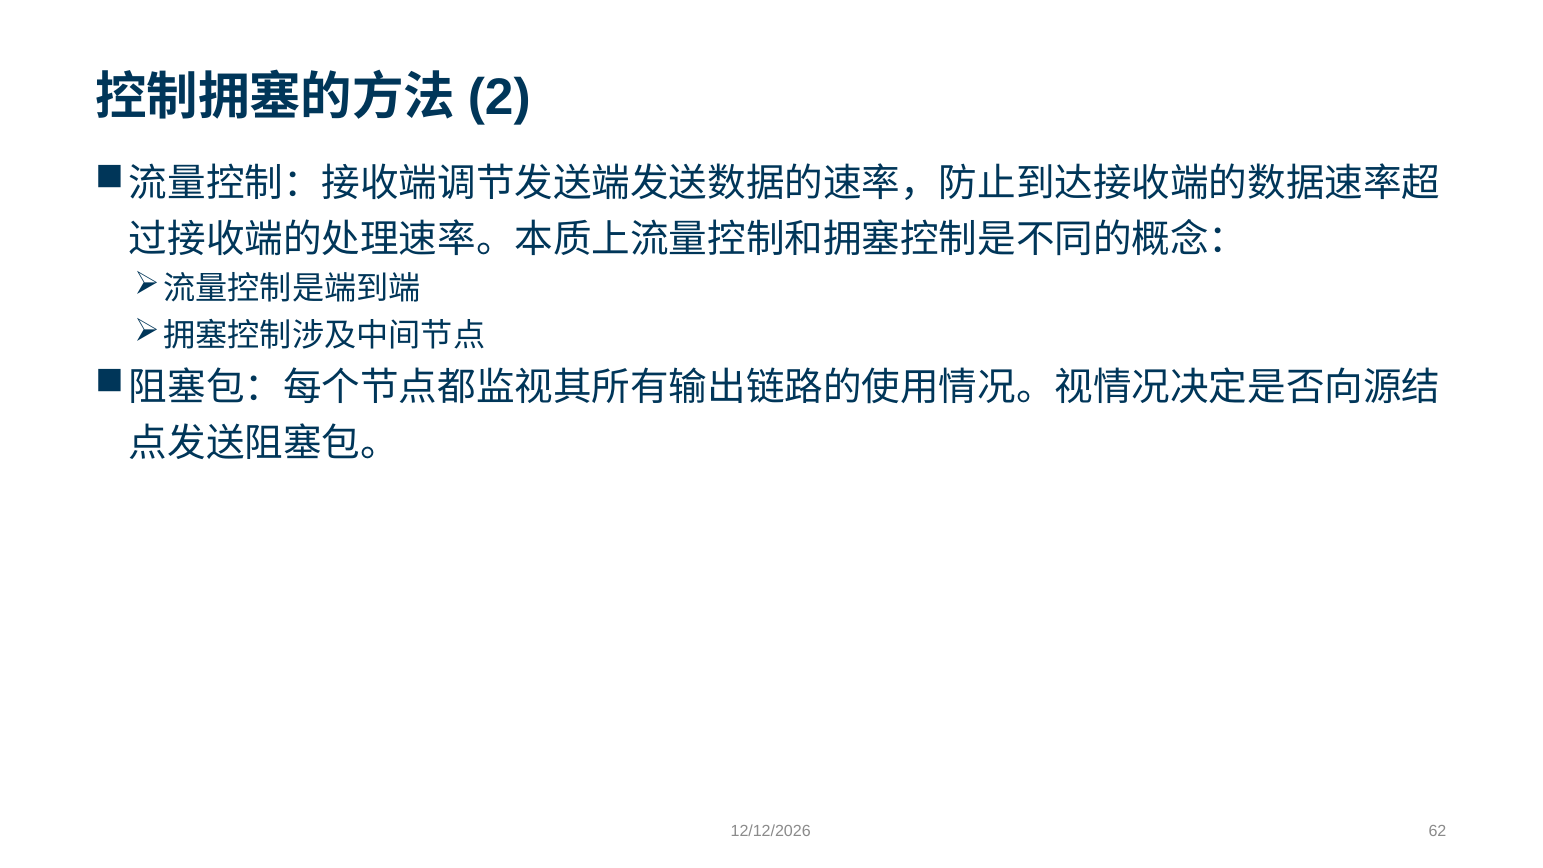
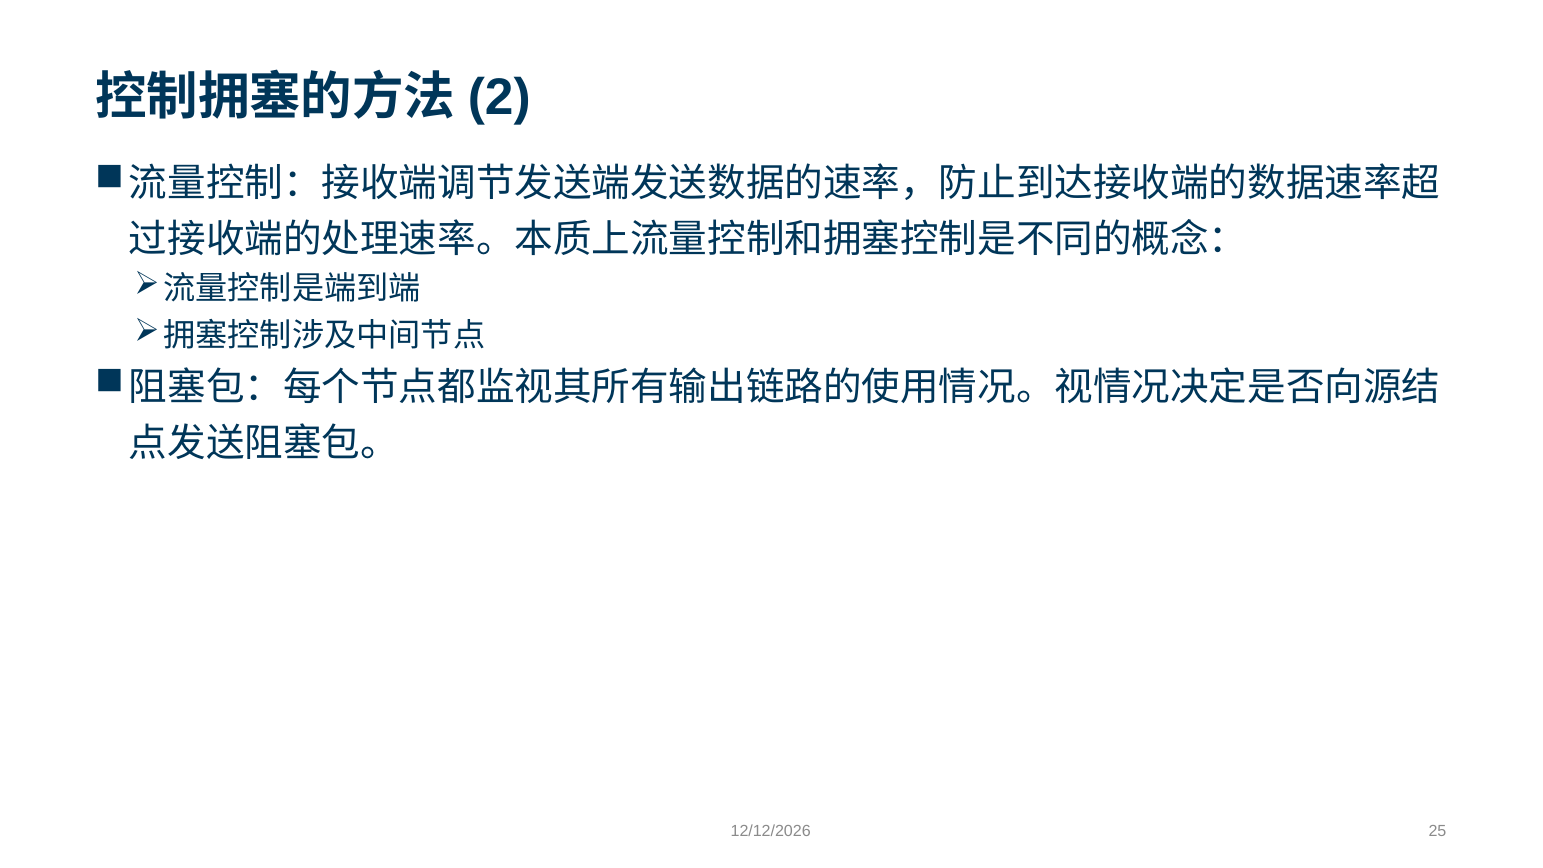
62: 62 -> 25 (1437, 832)
